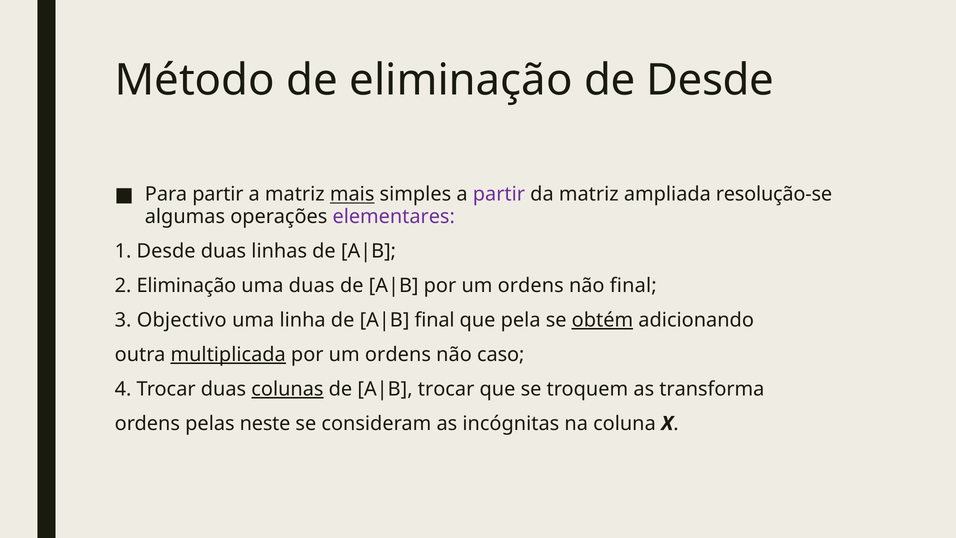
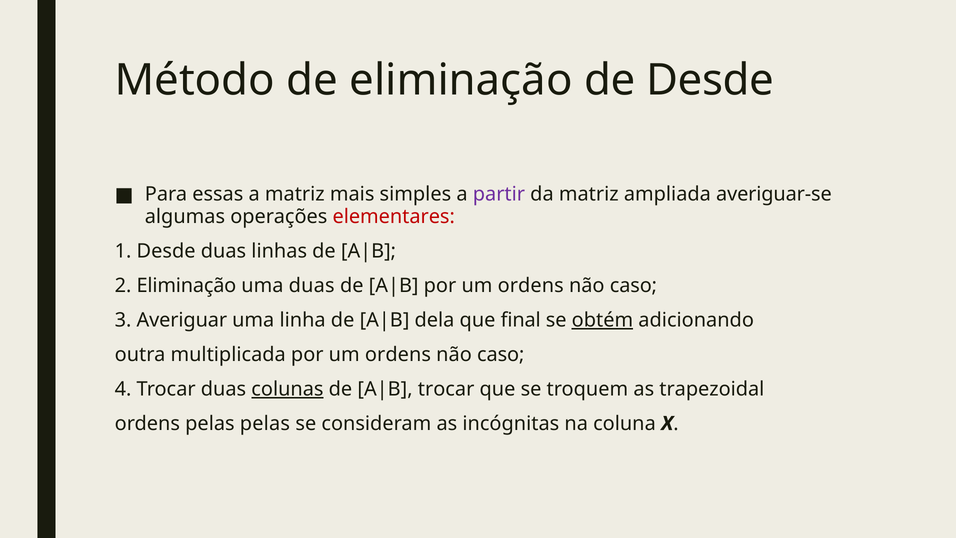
Para partir: partir -> essas (218, 194)
mais underline: present -> none (352, 194)
resolução-se: resolução-se -> averiguar-se (774, 194)
elementares colour: purple -> red (394, 217)
final: final -> caso (633, 286)
Objectivo: Objectivo -> Averiguar (182, 320)
final: final -> dela (435, 320)
pela: pela -> final (521, 320)
multiplicada underline: present -> none (228, 354)
transforma: transforma -> trapezoidal (712, 389)
pelas neste: neste -> pelas (265, 423)
